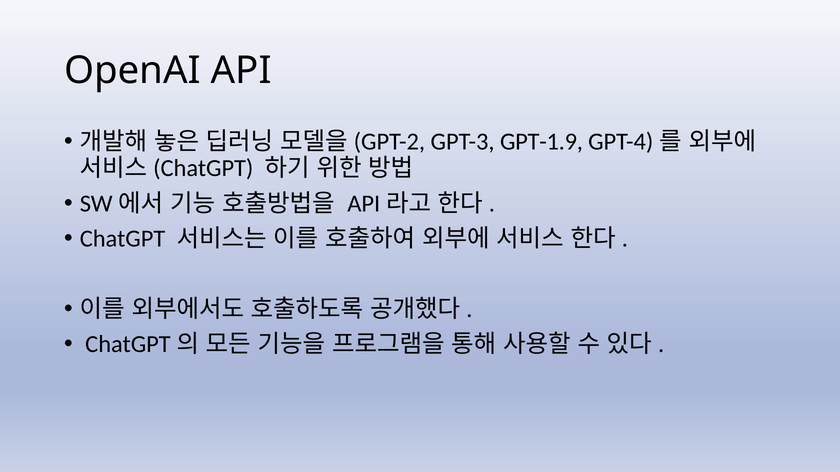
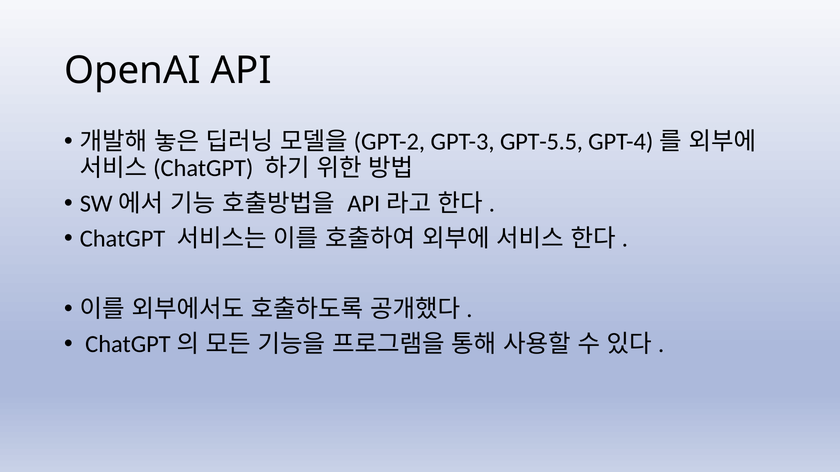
GPT-1.9: GPT-1.9 -> GPT-5.5 (541, 142)
